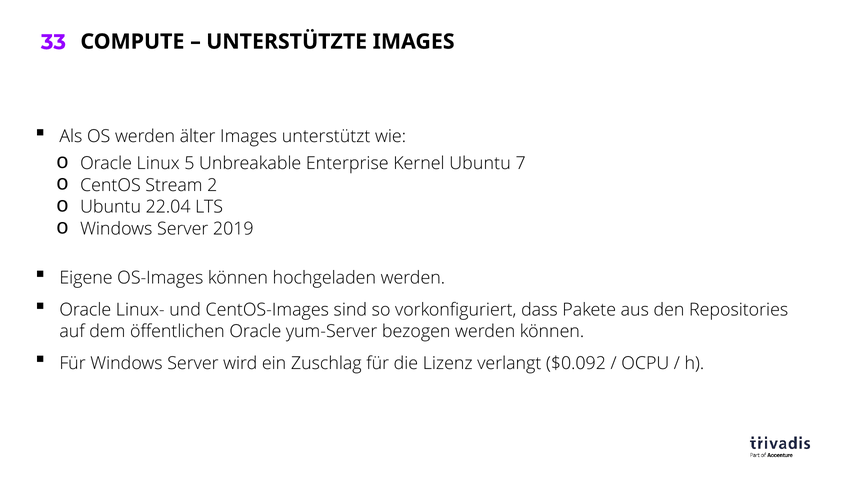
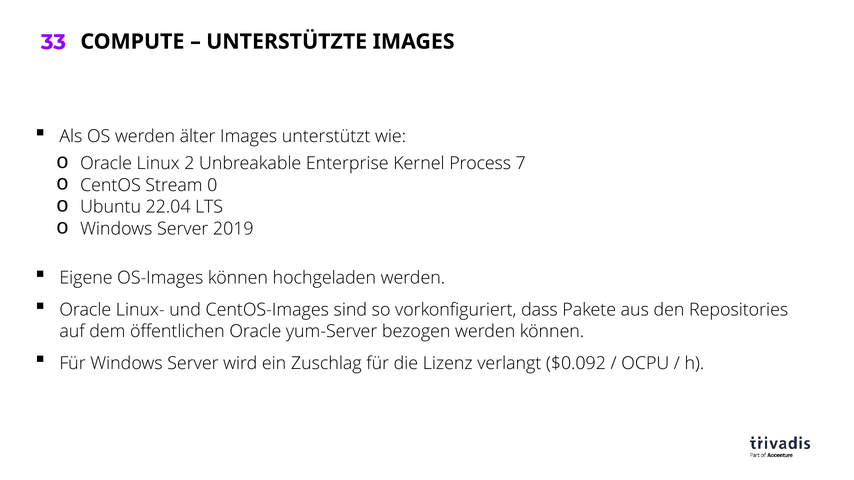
5: 5 -> 2 (189, 163)
Kernel Ubuntu: Ubuntu -> Process (480, 163)
2: 2 -> 0 (212, 185)
